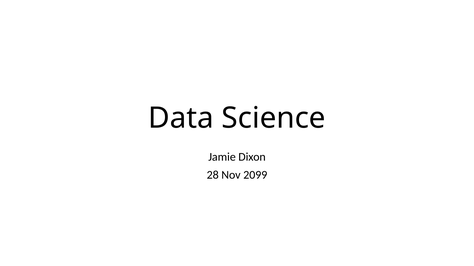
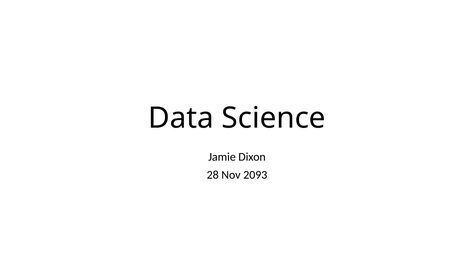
2099: 2099 -> 2093 (255, 175)
